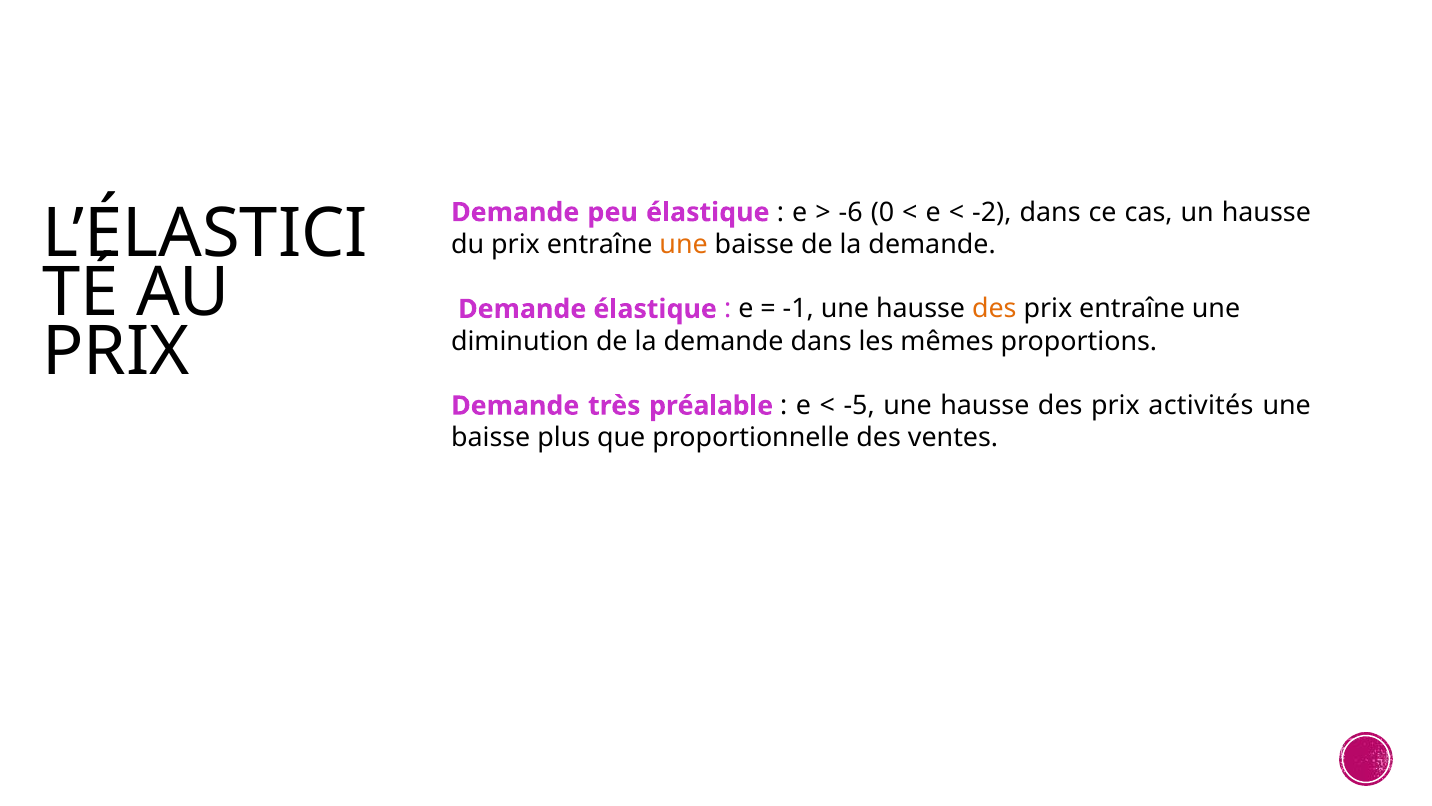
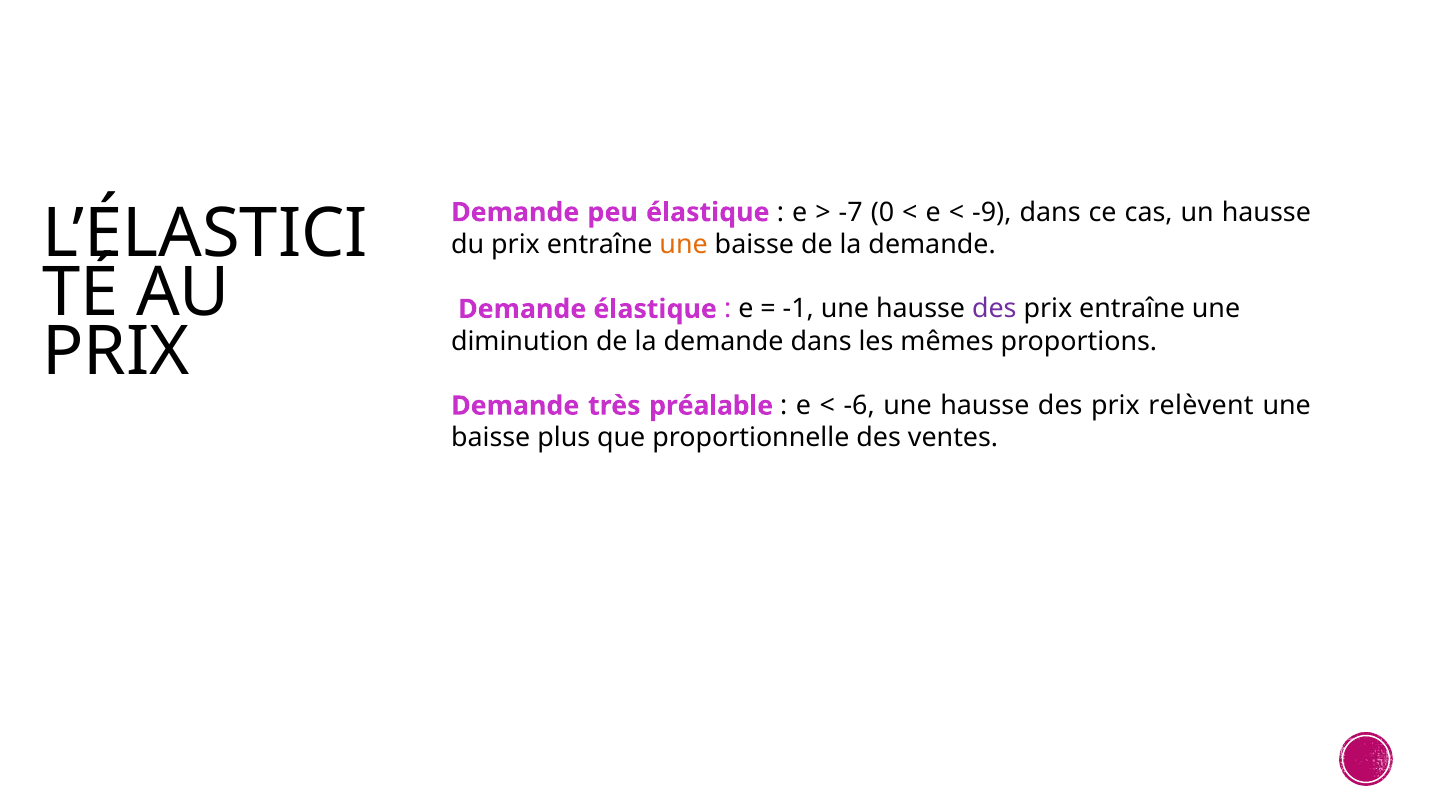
-6: -6 -> -7 (851, 212)
-2: -2 -> -9 (992, 212)
des colour: orange -> purple (994, 309)
-5: -5 -> -6 (859, 406)
activités: activités -> relèvent (1201, 406)
